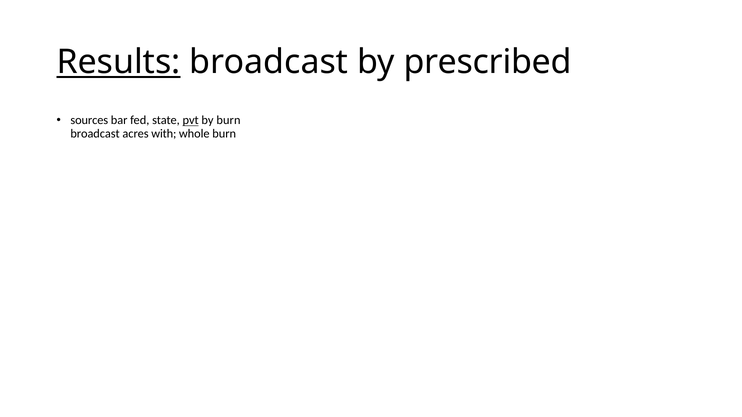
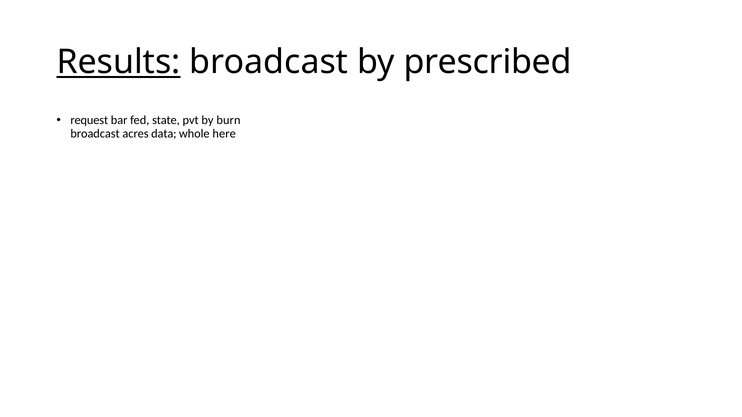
sources: sources -> request (89, 120)
pvt underline: present -> none (191, 120)
with: with -> data (164, 134)
whole burn: burn -> here (224, 134)
